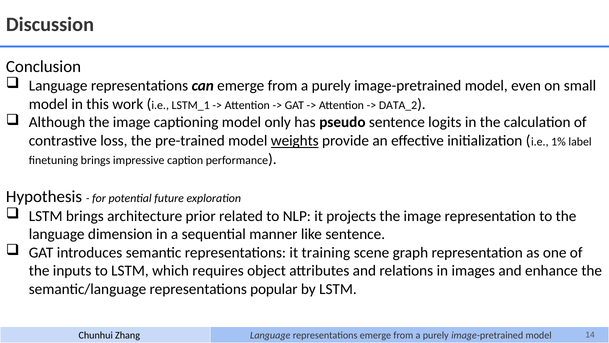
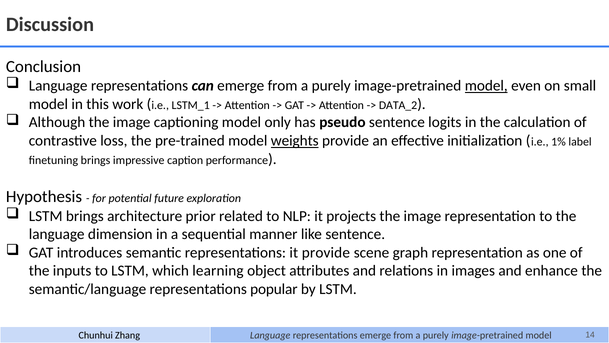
model underline: none -> present (486, 86)
it training: training -> provide (326, 252)
requires: requires -> learning (218, 271)
